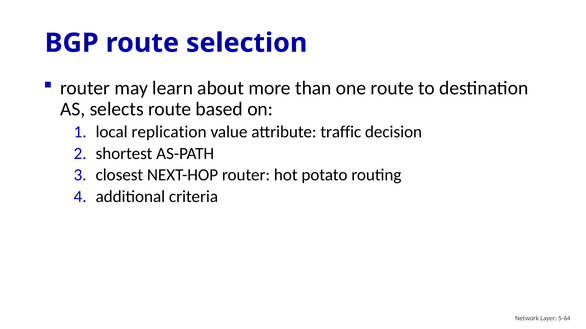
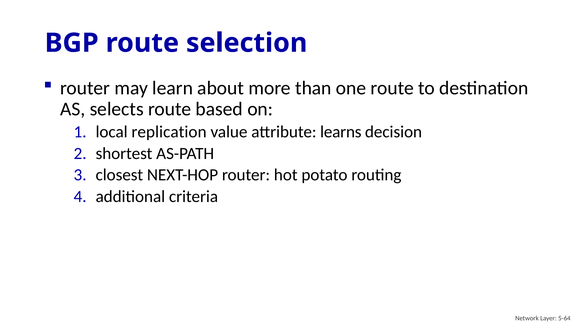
traffic: traffic -> learns (341, 132)
